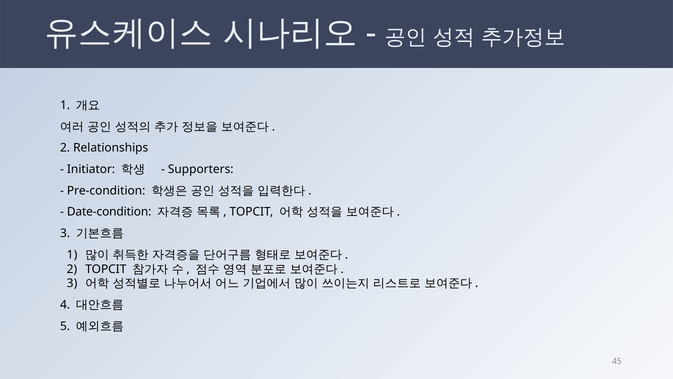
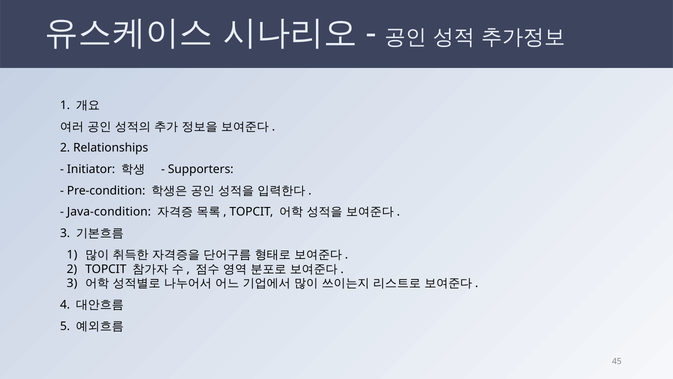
Date-condition: Date-condition -> Java-condition (109, 212)
